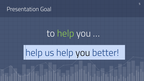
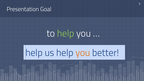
you colour: black -> orange (83, 53)
